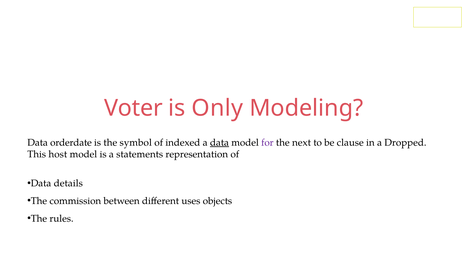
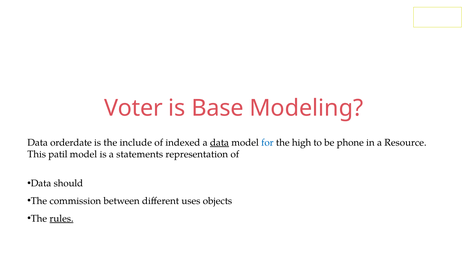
Only: Only -> Base (218, 108)
symbol: symbol -> include (136, 143)
for colour: purple -> blue (267, 143)
next: next -> high (302, 143)
clause: clause -> phone (350, 143)
Dropped: Dropped -> Resource (405, 143)
host: host -> patil (58, 154)
details: details -> should (68, 184)
rules underline: none -> present (62, 219)
